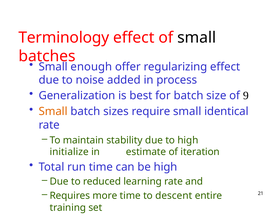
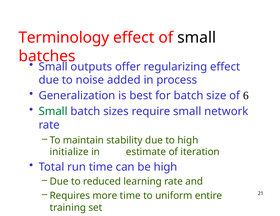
enough: enough -> outputs (91, 67)
9: 9 -> 6 (246, 96)
Small colour: orange -> green (53, 112)
identical: identical -> network (226, 112)
descent: descent -> uniform (174, 196)
